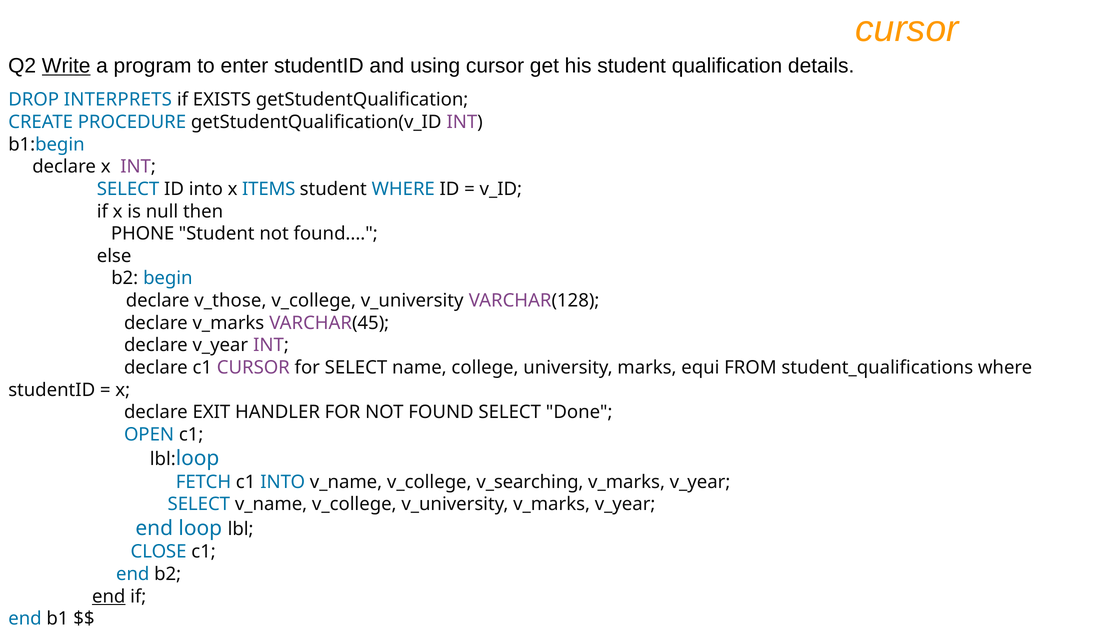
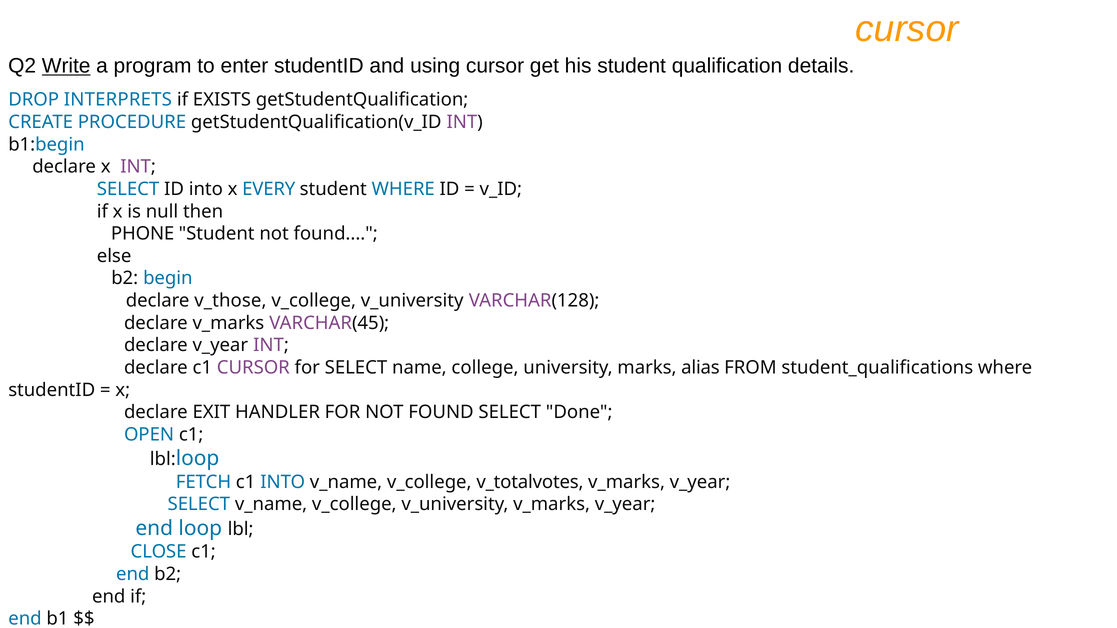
ITEMS: ITEMS -> EVERY (269, 189)
equi: equi -> alias (700, 368)
v_searching: v_searching -> v_totalvotes (530, 482)
end underline: present -> none (109, 597)
